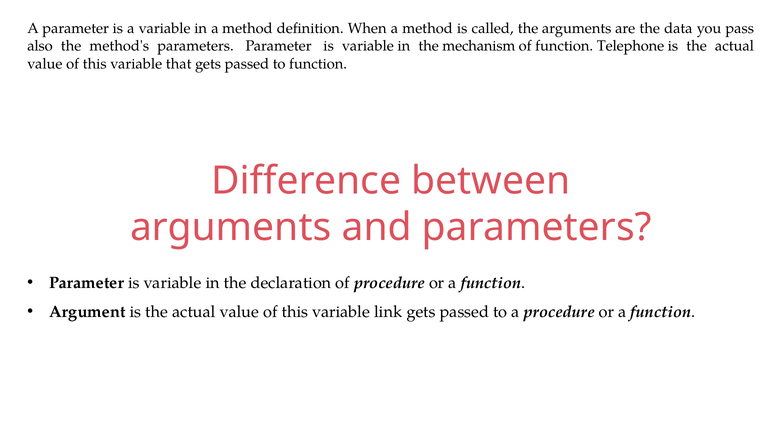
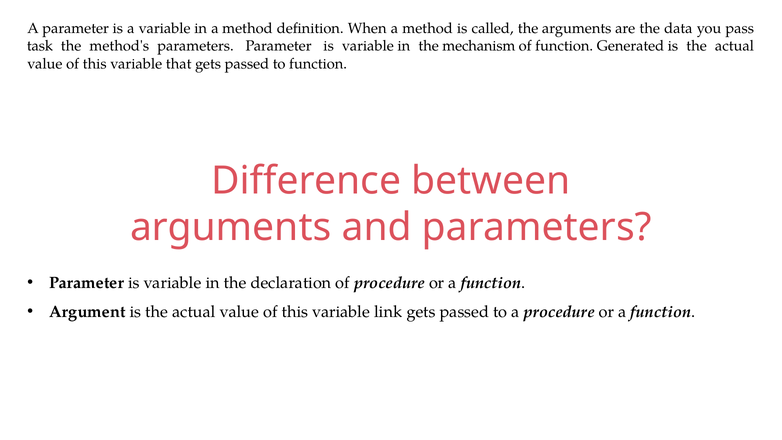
also: also -> task (40, 46)
Telephone: Telephone -> Generated (630, 46)
